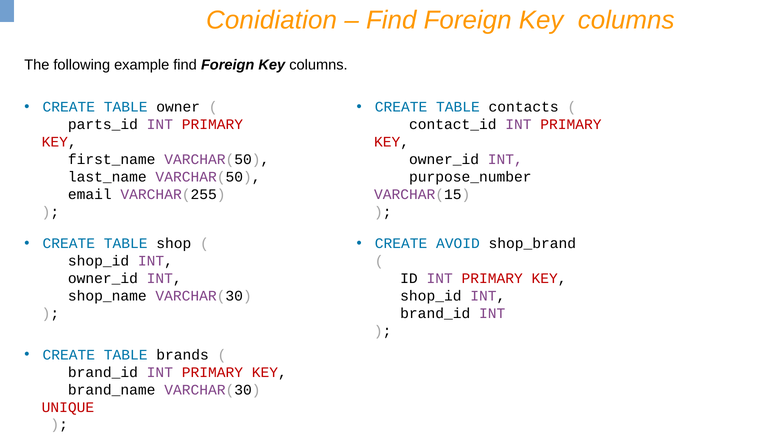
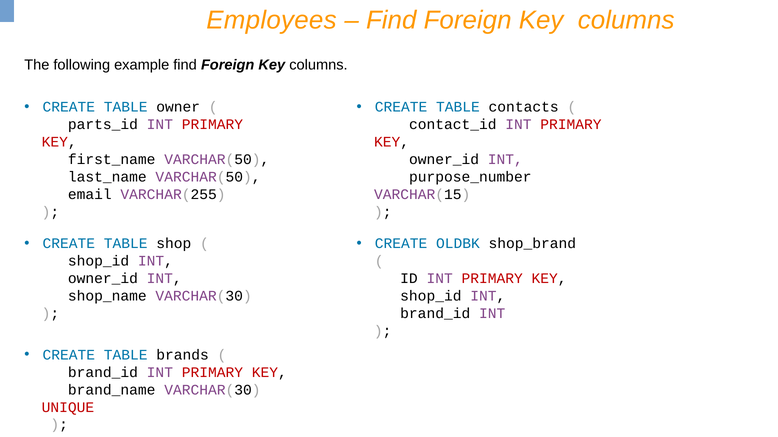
Conidiation: Conidiation -> Employees (271, 20)
AVOID: AVOID -> OLDBK (458, 244)
